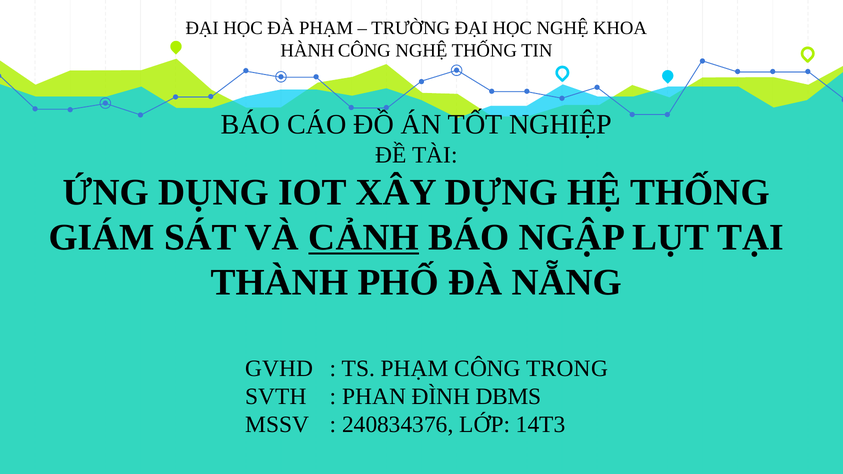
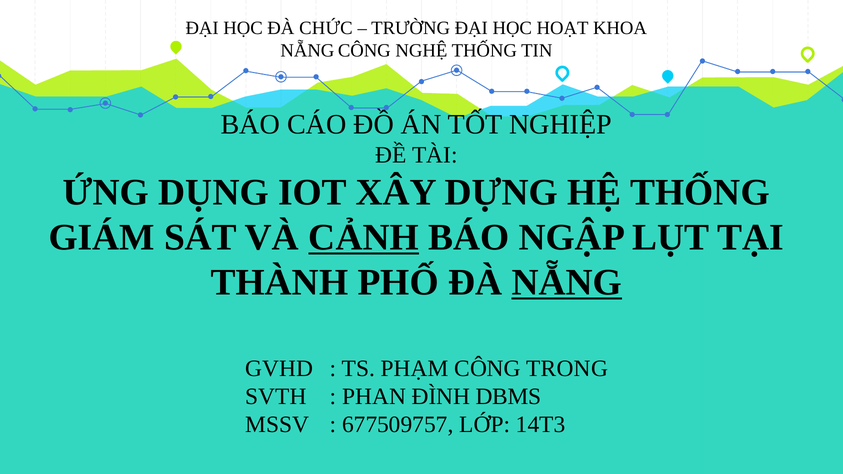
ĐÀ PHẠM: PHẠM -> CHỨC (326, 28)
HỌC NGHỆ: NGHỆ -> HOẠT (563, 28)
HÀNH: HÀNH -> NẴNG (307, 51)
NẴNG underline: none -> present (567, 282)
240834376: 240834376 -> 677509757 (398, 425)
